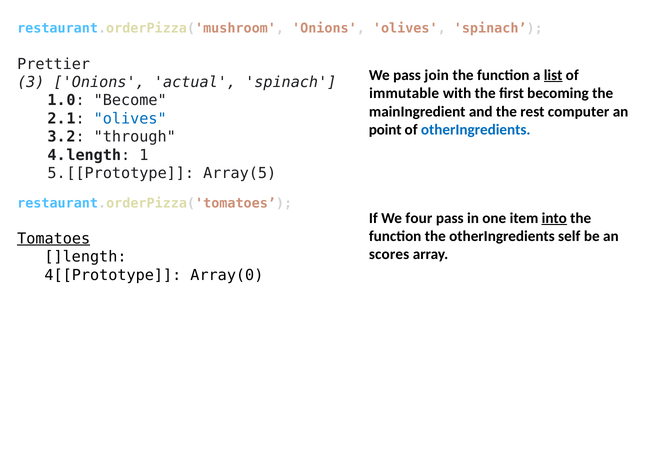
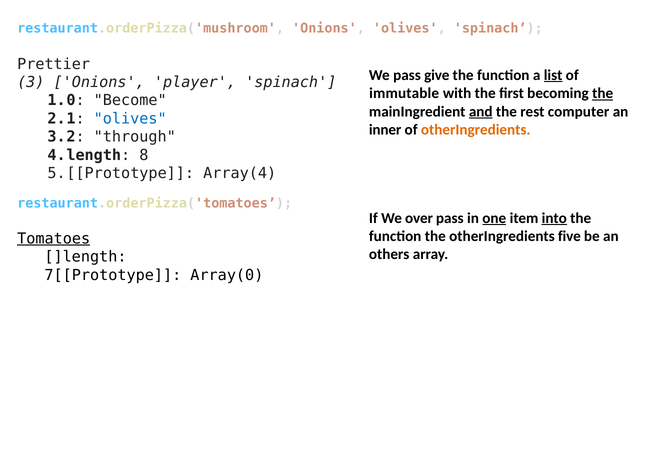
join: join -> give (437, 75)
actual: actual -> player (195, 82)
the underline: none -> present (603, 93)
and underline: none -> present (481, 111)
point: point -> inner (385, 130)
otherIngredients colour: blue -> orange (476, 130)
1: 1 -> 8 (144, 155)
Array(5: Array(5 -> Array(4 (240, 173)
four: four -> over (419, 218)
one underline: none -> present (494, 218)
self: self -> five (569, 236)
scores: scores -> others (389, 254)
4[[Prototype: 4[[Prototype -> 7[[Prototype (113, 275)
